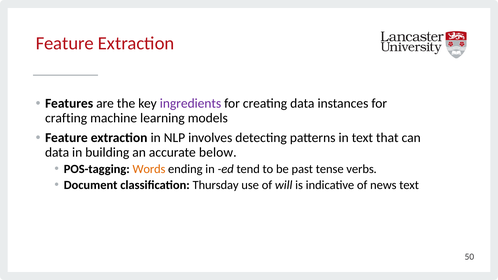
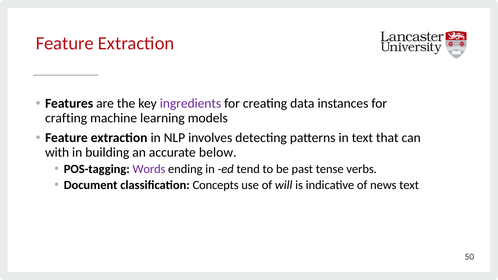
data: data -> with (57, 152)
Words colour: orange -> purple (149, 169)
Thursday: Thursday -> Concepts (216, 185)
